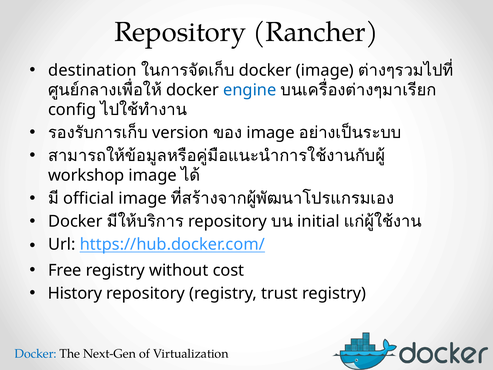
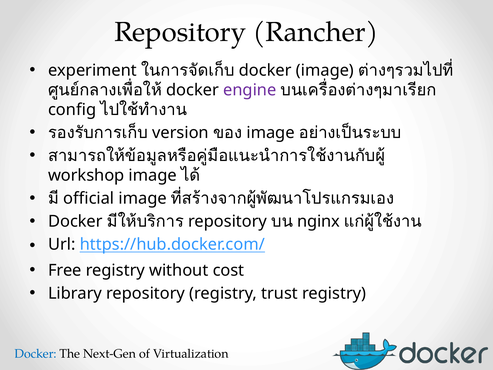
destination: destination -> experiment (92, 70)
engine colour: blue -> purple (250, 90)
initial: initial -> nginx (319, 221)
History: History -> Library (75, 293)
